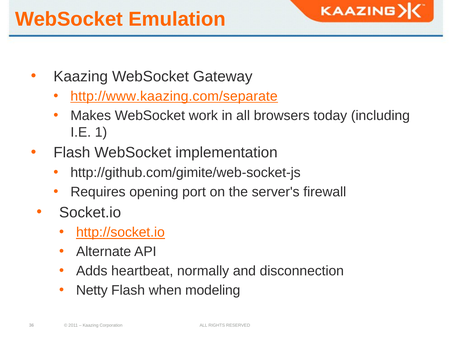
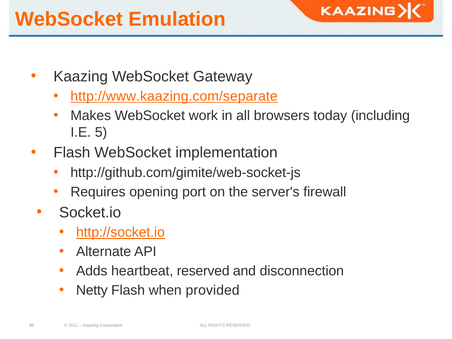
1: 1 -> 5 (101, 132)
heartbeat normally: normally -> reserved (203, 271)
modeling: modeling -> provided (213, 290)
